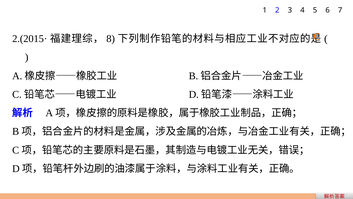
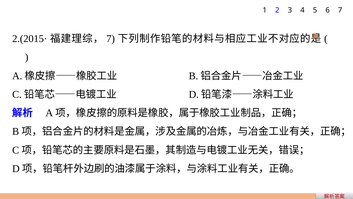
8: 8 -> 7 (111, 39)
